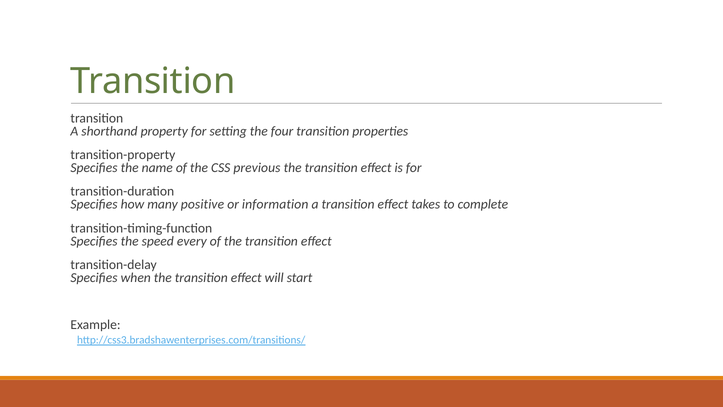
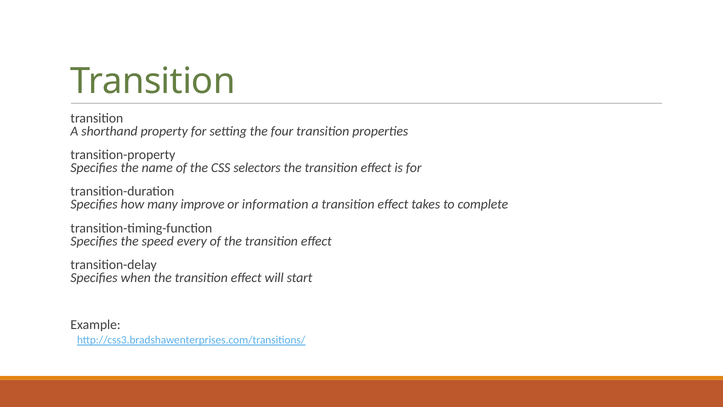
previous: previous -> selectors (257, 168)
positive: positive -> improve (203, 204)
